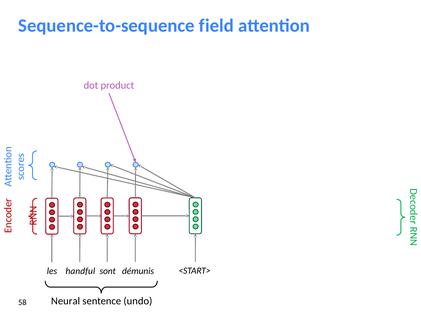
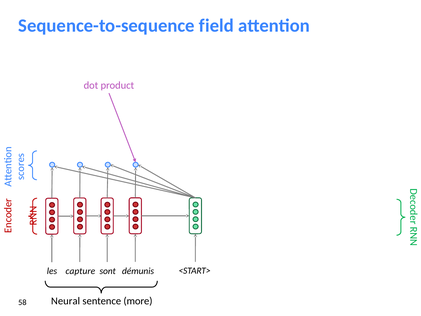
handful: handful -> capture (80, 271)
undo: undo -> more (138, 301)
